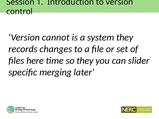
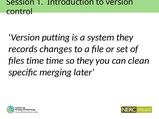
cannot: cannot -> putting (56, 37)
files here: here -> time (35, 61)
slider: slider -> clean (139, 61)
